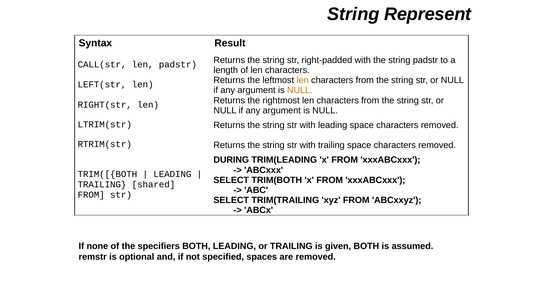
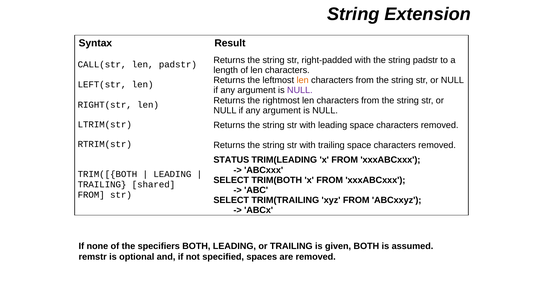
Represent: Represent -> Extension (428, 14)
NULL colour: orange -> purple (300, 90)
DURING: DURING -> STATUS (231, 160)
